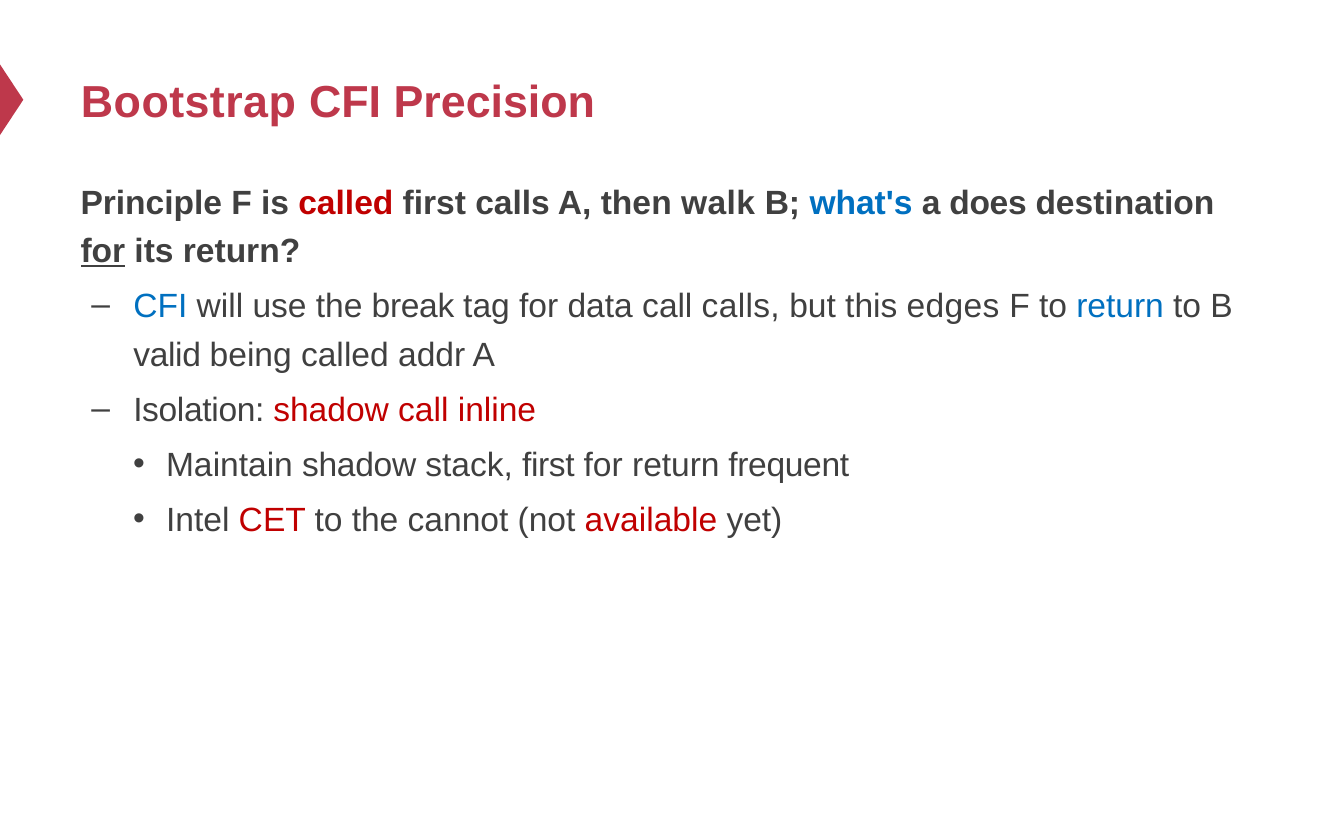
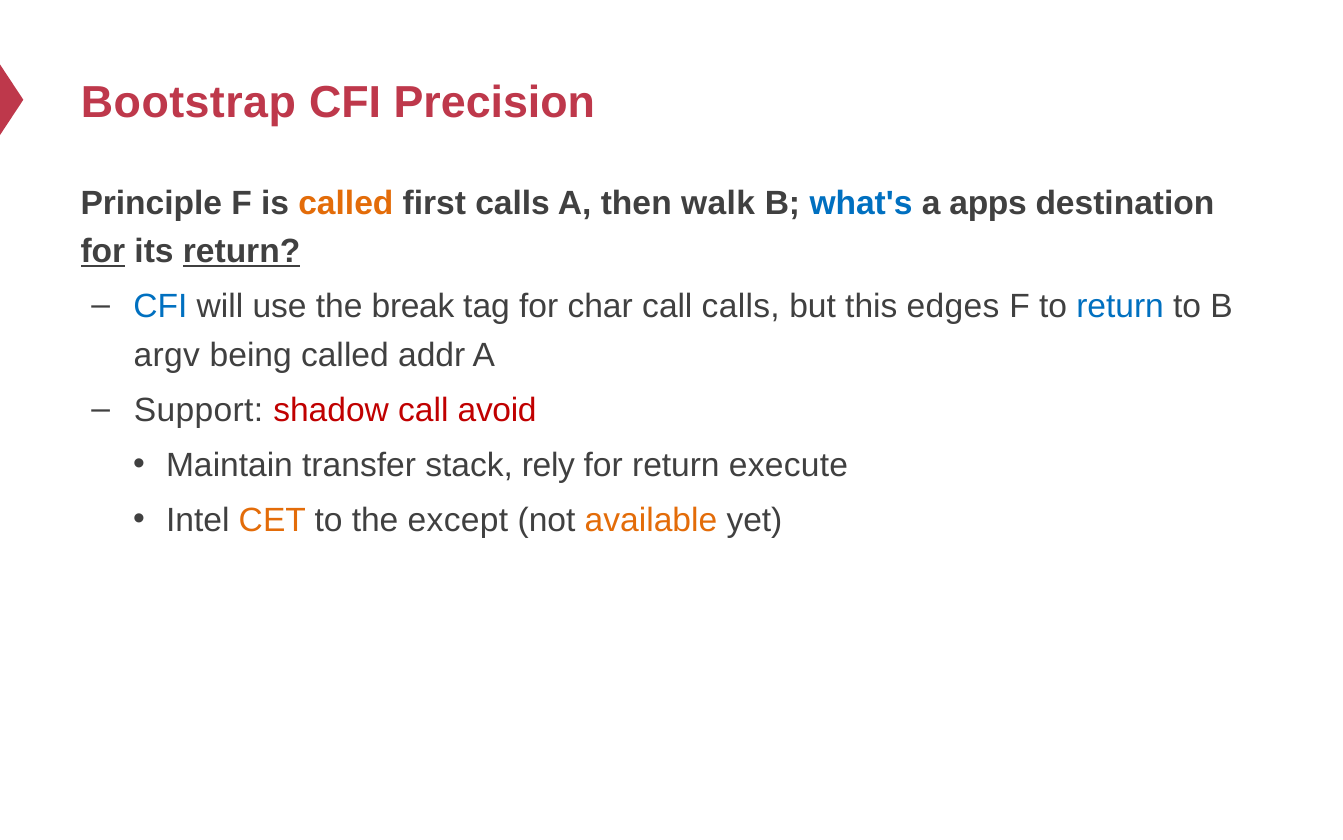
called colour: red -> orange (346, 203)
does: does -> apps (988, 203)
return underline: none -> present (242, 251)
data: data -> char (600, 306)
valid: valid -> argv (167, 355)
Isolation: Isolation -> Support (199, 410)
inline: inline -> avoid (497, 410)
Maintain shadow: shadow -> transfer (359, 465)
stack first: first -> rely (548, 465)
frequent: frequent -> execute (788, 465)
CET colour: red -> orange (272, 520)
cannot: cannot -> except (458, 520)
available colour: red -> orange (651, 520)
